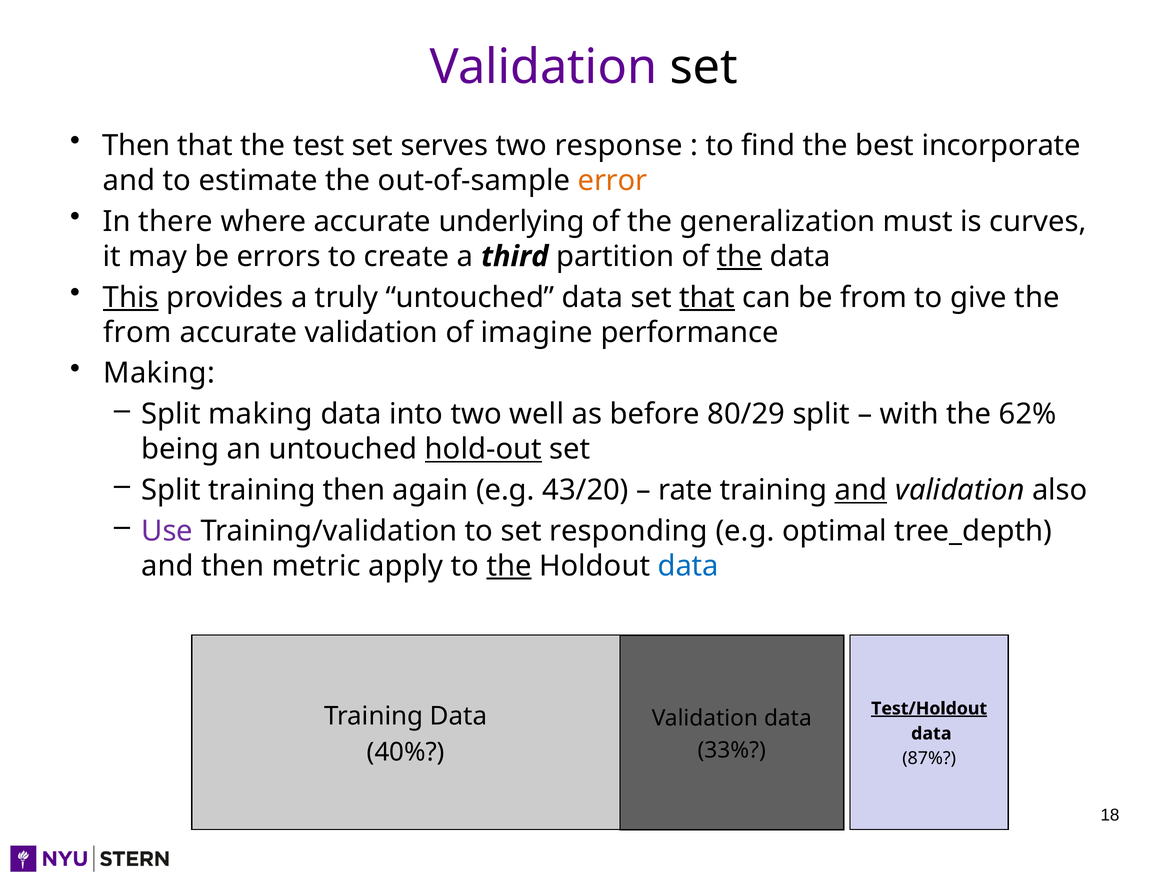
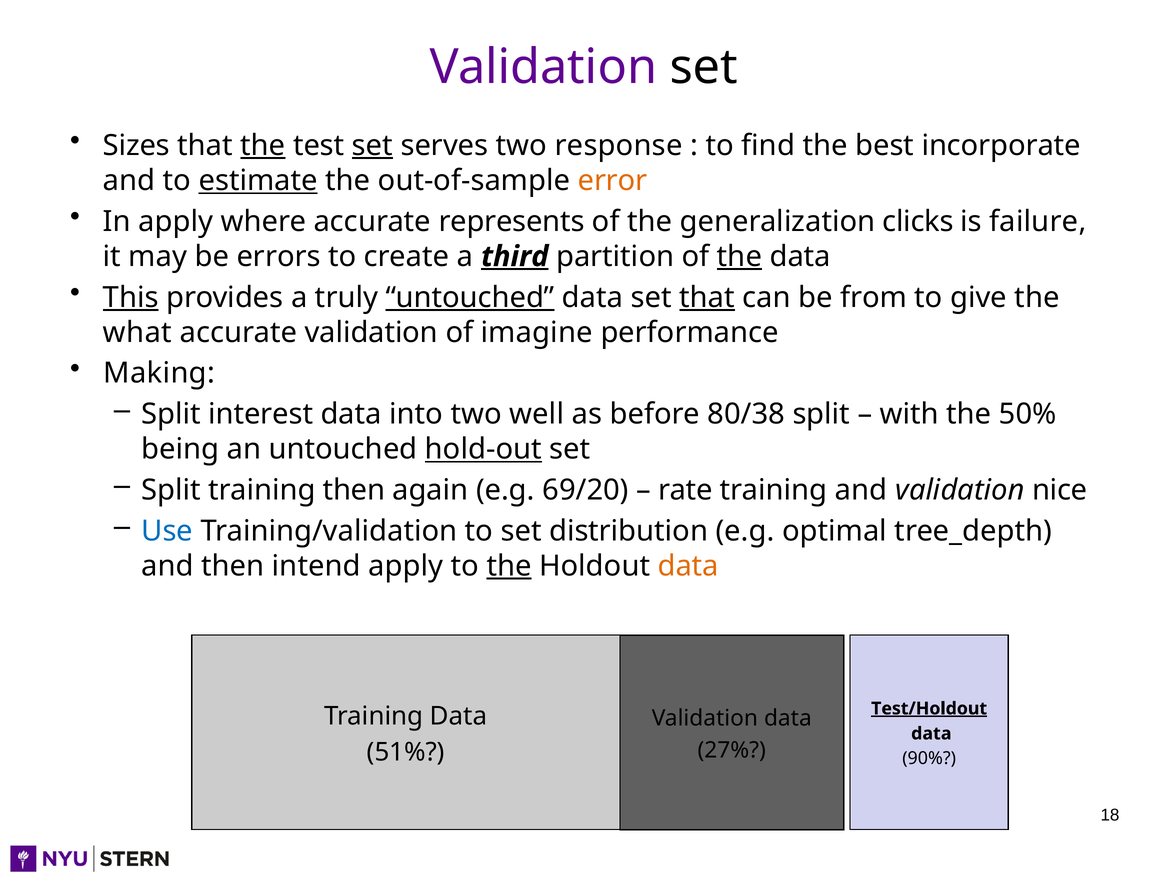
Then: Then -> Sizes (136, 146)
the underline: none -> present (263, 146)
set underline: none -> present (373, 146)
estimate underline: none -> present (258, 181)
In there: there -> apply (176, 221)
underlying: underlying -> represents (512, 221)
must: must -> clicks (918, 221)
curves: curves -> failure (1038, 221)
third underline: none -> present (515, 257)
untouched underline: none -> present (470, 297)
from: from -> what (137, 332)
Split making: making -> interest (261, 414)
80/29: 80/29 -> 80/38 (746, 414)
62%: 62% -> 50% (1028, 414)
43/20: 43/20 -> 69/20 (586, 490)
and underline: present -> none (861, 490)
also: also -> nice (1060, 490)
Use colour: purple -> blue (167, 531)
responding: responding -> distribution (629, 531)
metric: metric -> intend (316, 566)
data colour: blue -> orange (688, 566)
33%: 33% -> 27% (732, 750)
40%: 40% -> 51% (406, 752)
87%: 87% -> 90% (929, 759)
